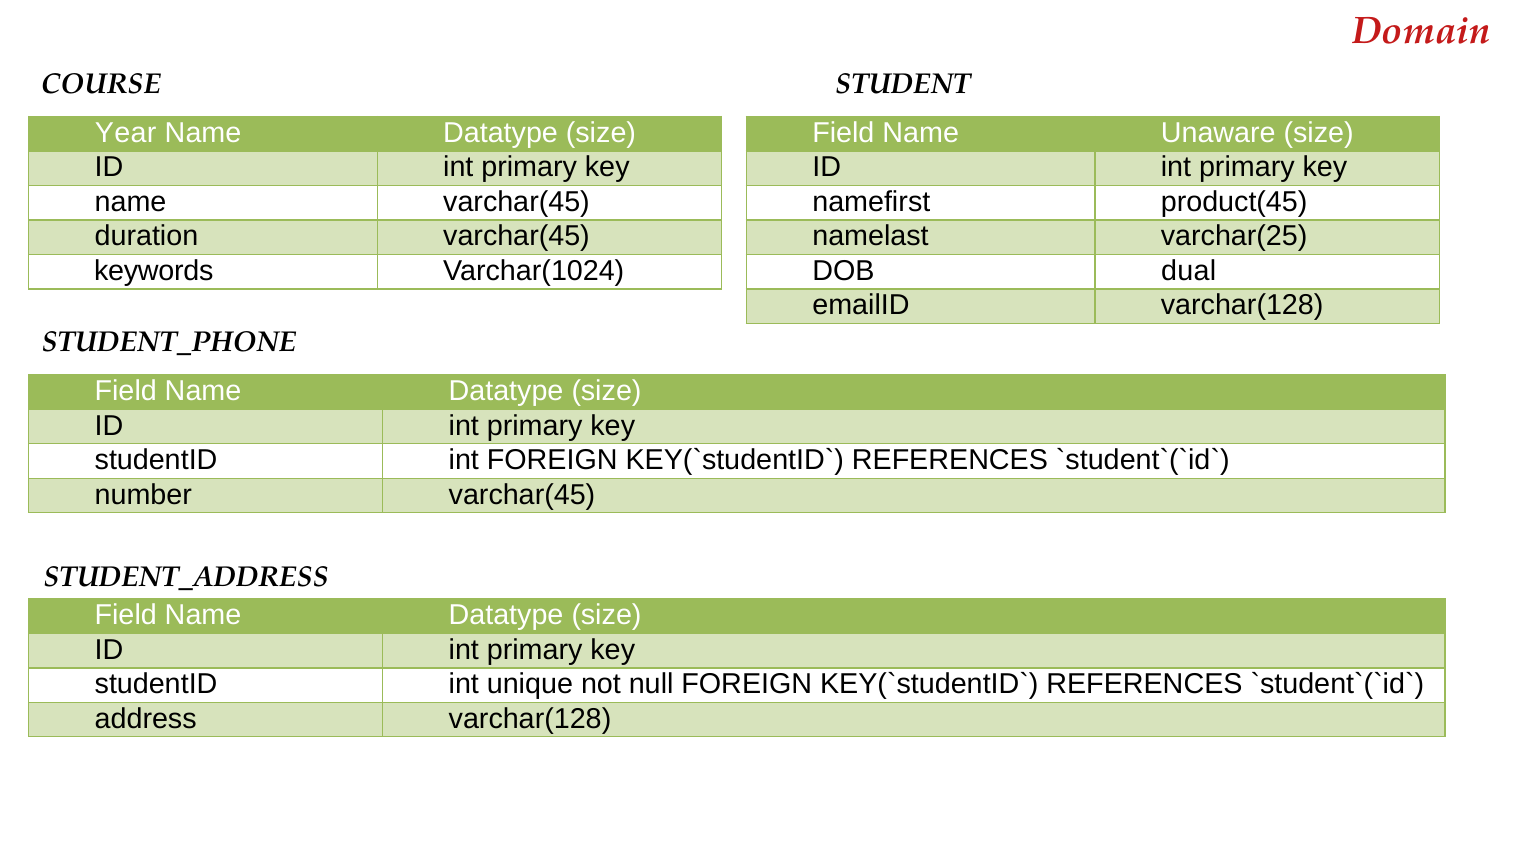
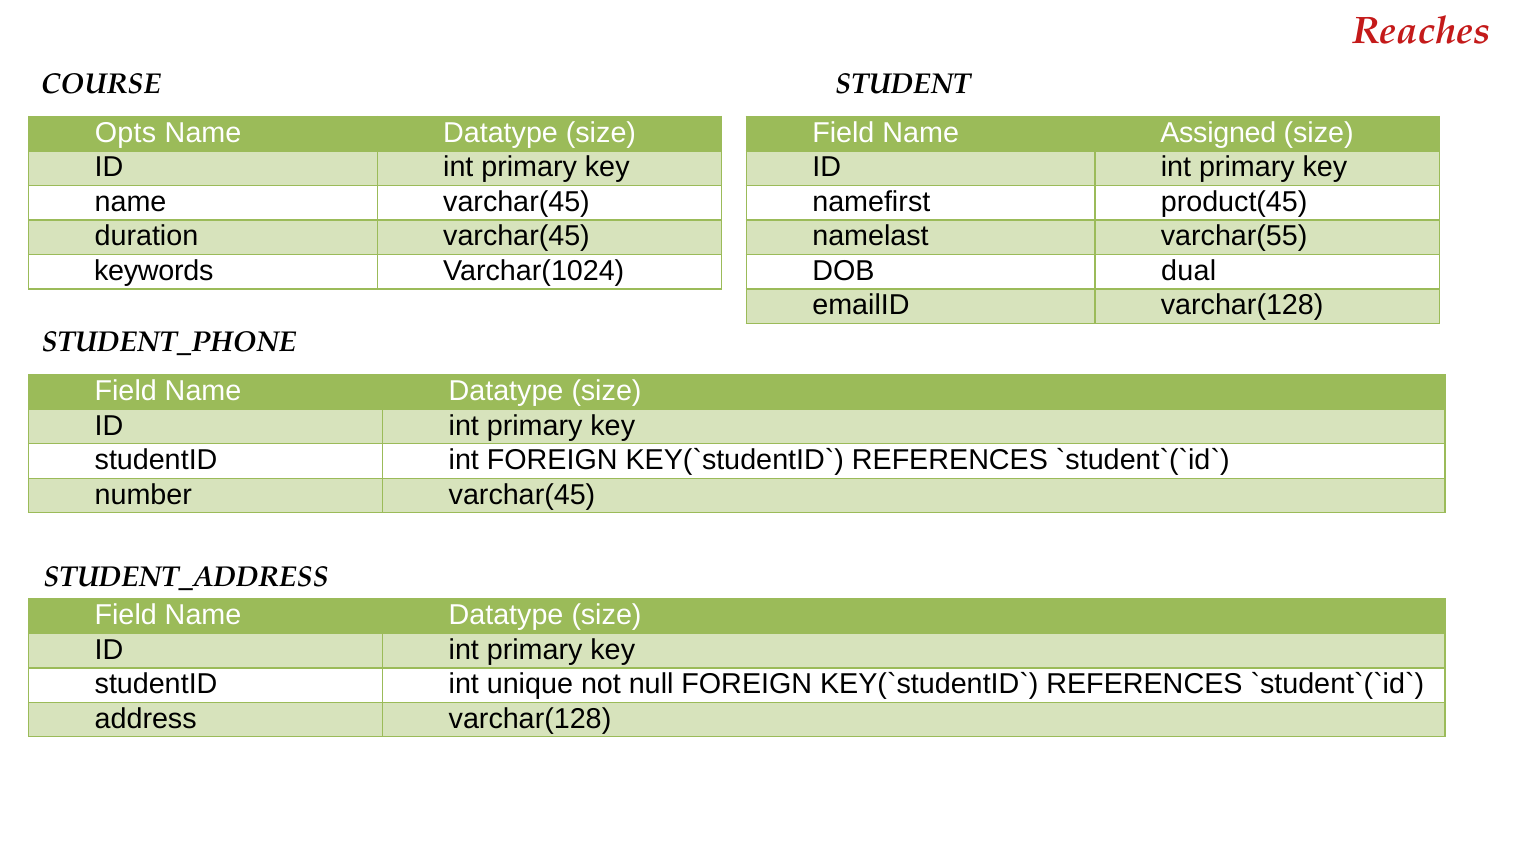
Domain: Domain -> Reaches (1421, 31)
Year: Year -> Opts (126, 133)
Unaware: Unaware -> Assigned (1218, 133)
varchar(25: varchar(25 -> varchar(55 (1234, 237)
